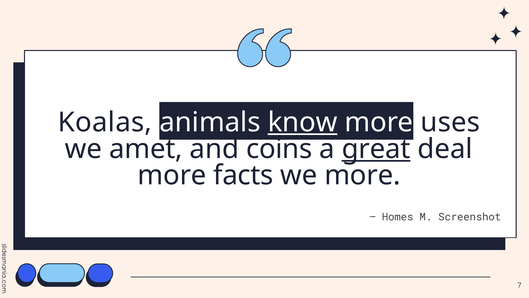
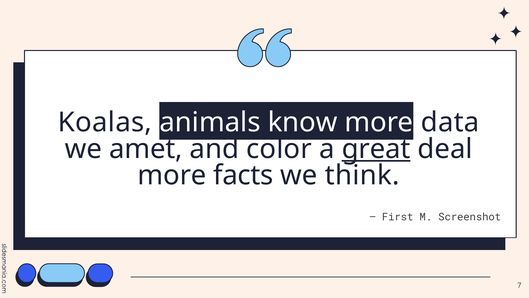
know underline: present -> none (303, 122)
uses: uses -> data (450, 122)
coins: coins -> color (279, 149)
we more: more -> think (362, 175)
Homes: Homes -> First (398, 217)
